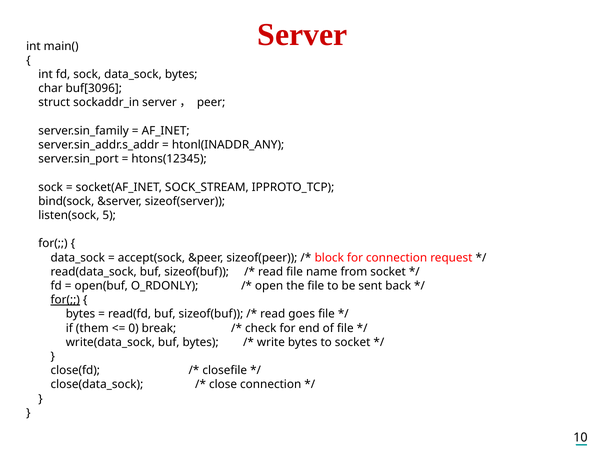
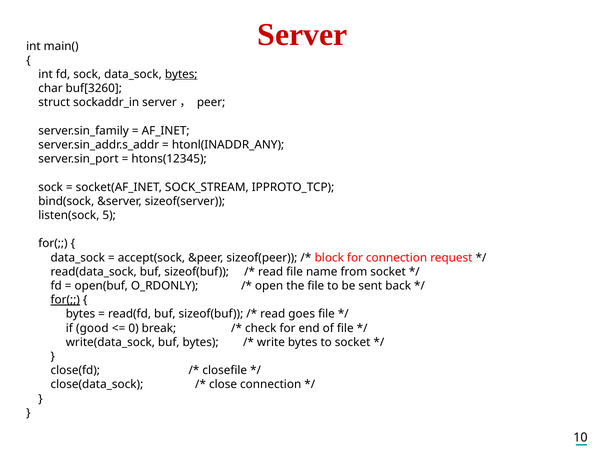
bytes underline: none -> present (181, 74)
buf[3096: buf[3096 -> buf[3260 (94, 88)
them: them -> good (92, 328)
